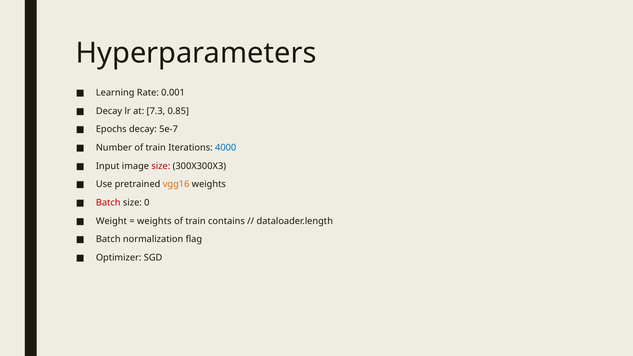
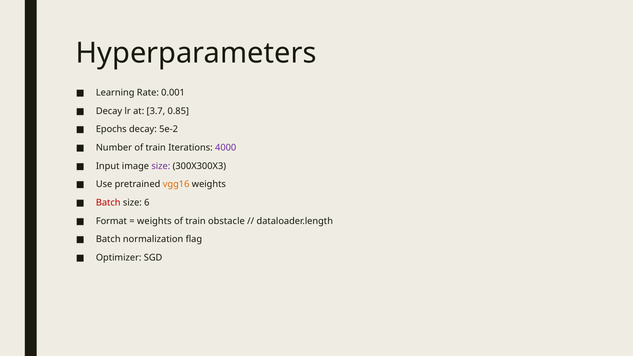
7.3: 7.3 -> 3.7 (156, 111)
5e-7: 5e-7 -> 5e-2 (169, 129)
4000 colour: blue -> purple (226, 148)
size colour: red -> purple (161, 166)
0: 0 -> 6 (147, 203)
Weight: Weight -> Format (111, 221)
contains: contains -> obstacle (226, 221)
